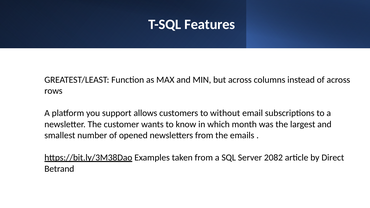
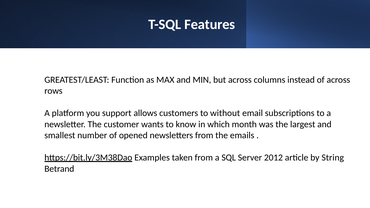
2082: 2082 -> 2012 (273, 158)
Direct: Direct -> String (333, 158)
